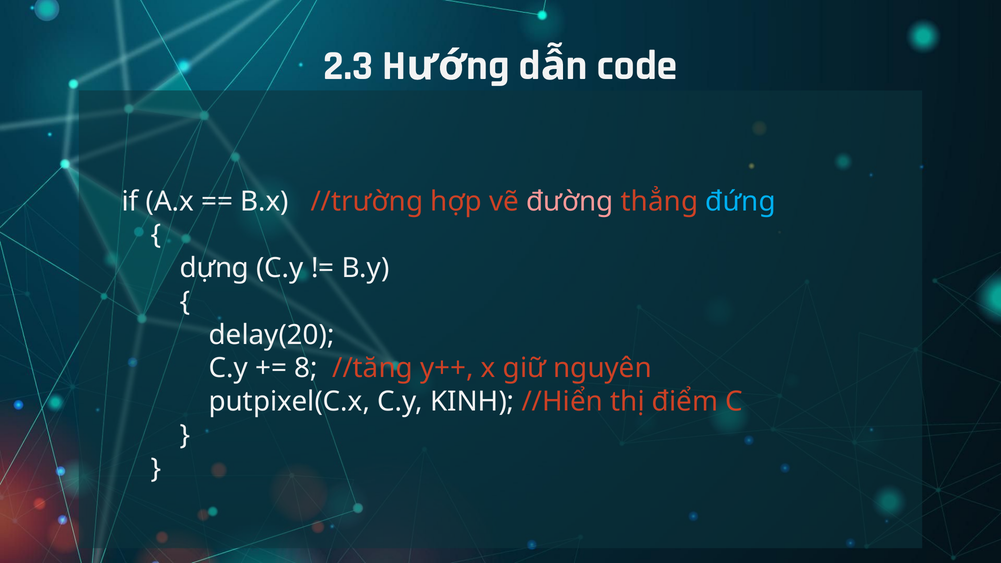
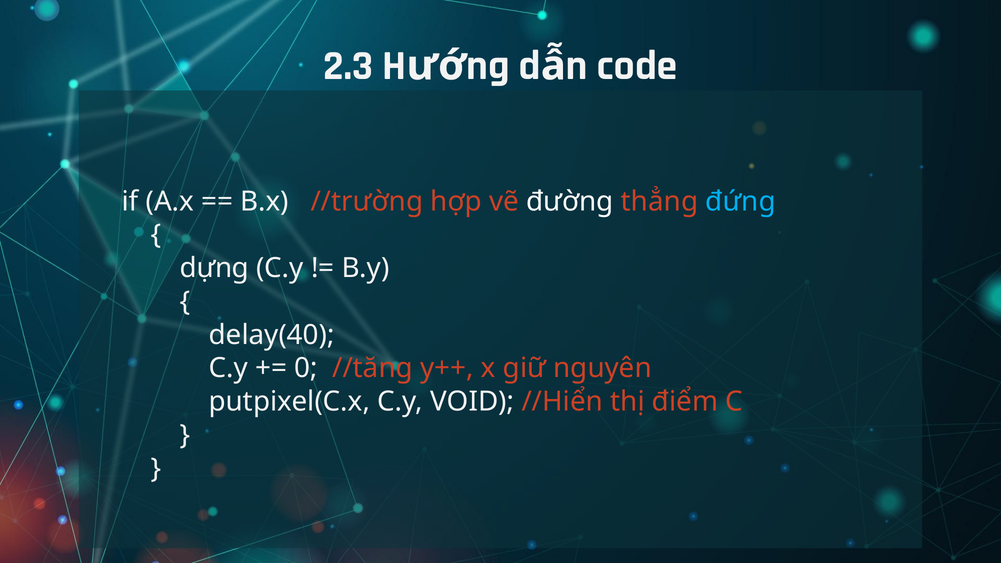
đường colour: pink -> white (570, 201)
delay(20: delay(20 -> delay(40 (272, 335)
8: 8 -> 0 (306, 368)
KINH: KINH -> VOID (472, 402)
